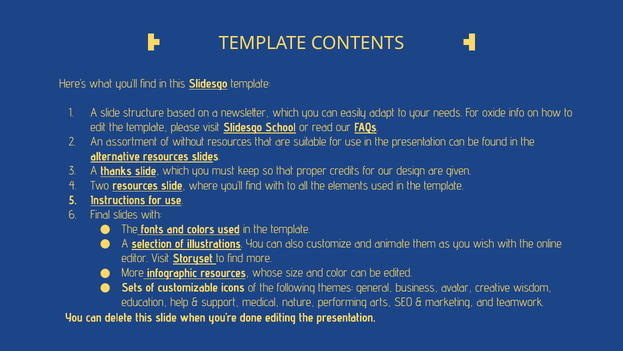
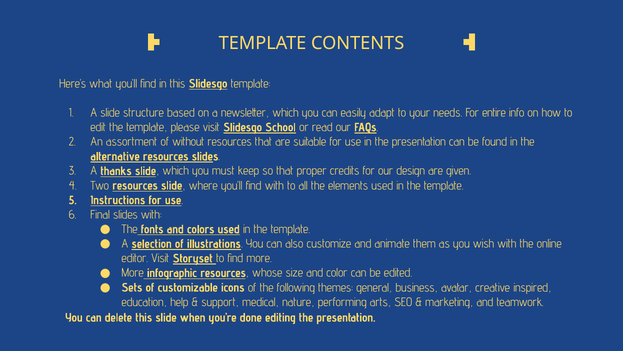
oxide: oxide -> entire (494, 113)
wisdom: wisdom -> inspired (532, 287)
